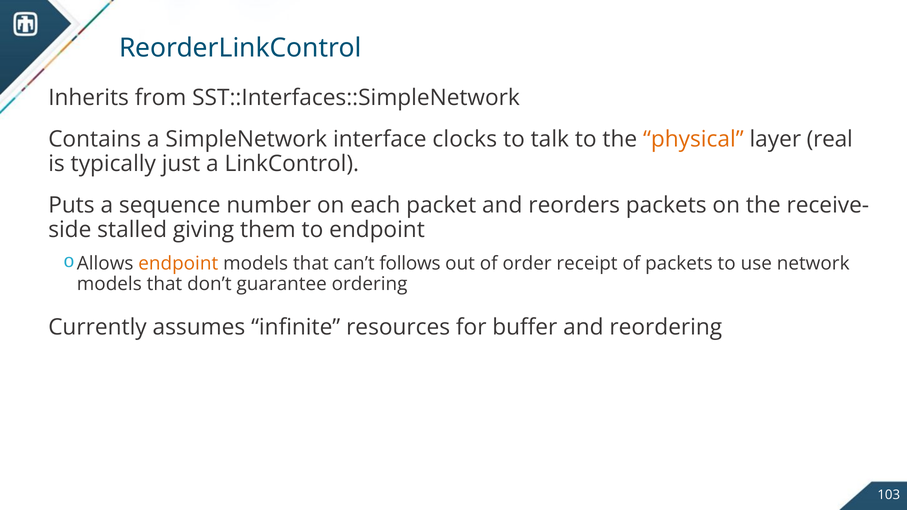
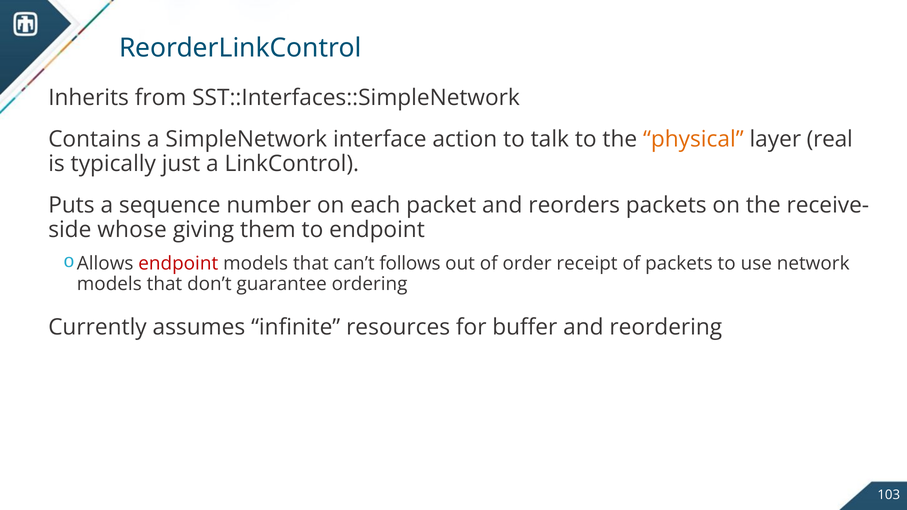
clocks: clocks -> action (465, 139)
stalled: stalled -> whose (132, 230)
endpoint colour: orange -> red (178, 264)
